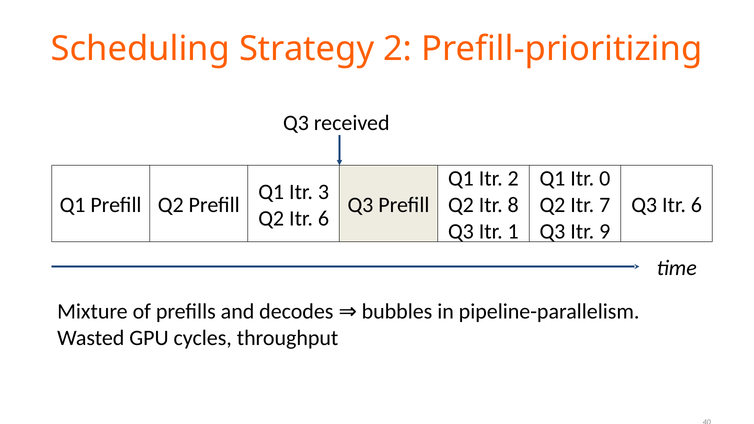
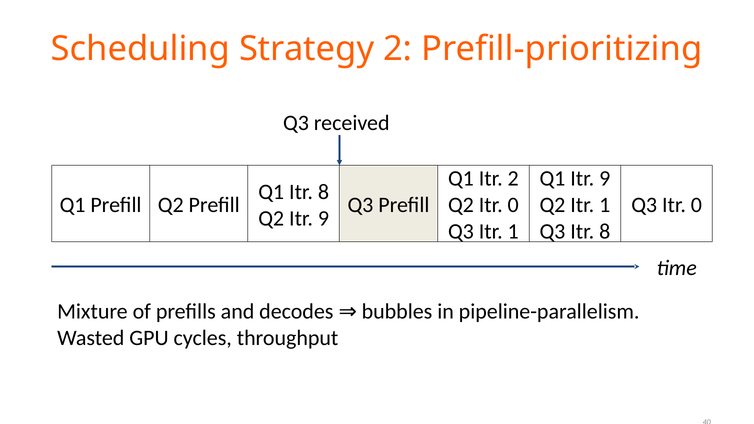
Q1 Itr 0: 0 -> 9 (605, 179)
Q1 Itr 3: 3 -> 8 (323, 192)
Q2 Itr 8: 8 -> 0 (513, 205)
Q2 Itr 7: 7 -> 1 (605, 205)
Q3 Itr 6: 6 -> 0 (696, 205)
Q2 Itr 6: 6 -> 9 (323, 218)
Q3 Itr 9: 9 -> 8 (605, 232)
